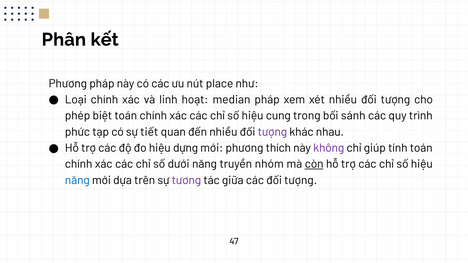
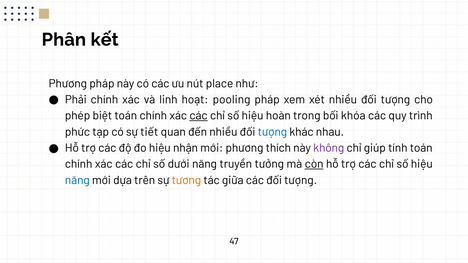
Loại: Loại -> Phải (76, 100)
median: median -> pooling (231, 100)
các underline: none -> present (199, 116)
cung: cung -> hoàn (278, 116)
sánh: sánh -> khóa (353, 116)
tượng colour: purple -> blue (272, 132)
dựng: dựng -> nhận (186, 148)
nhóm: nhóm -> tưởng (269, 164)
tương colour: purple -> orange (186, 180)
